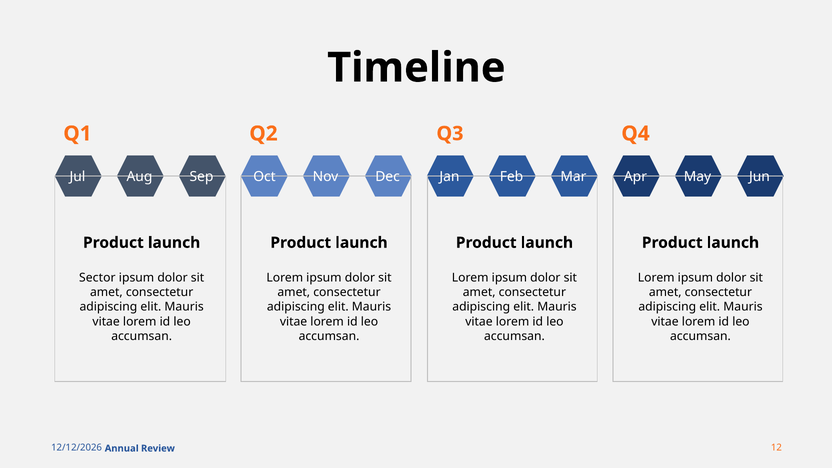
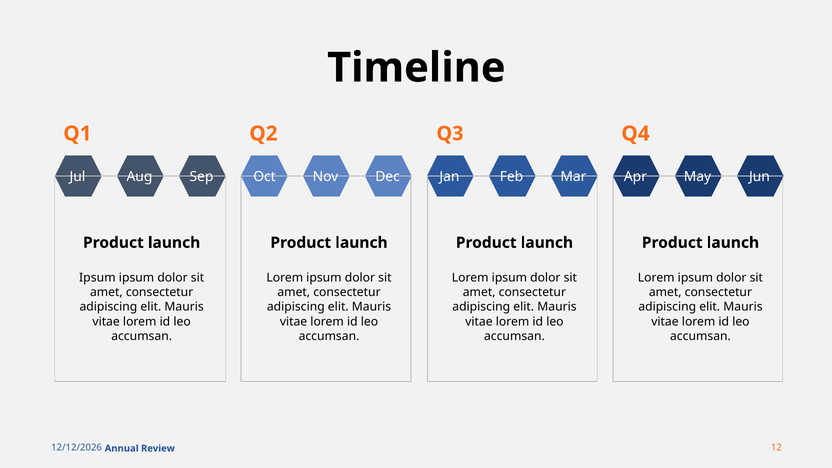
Sector: Sector -> Ipsum (97, 278)
